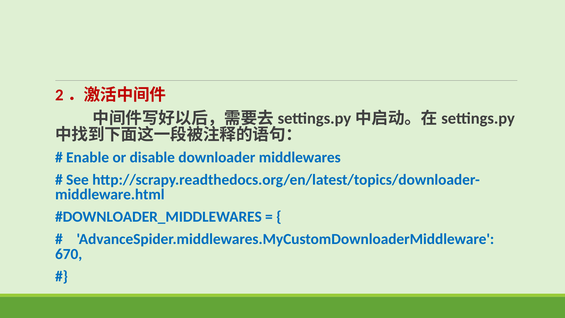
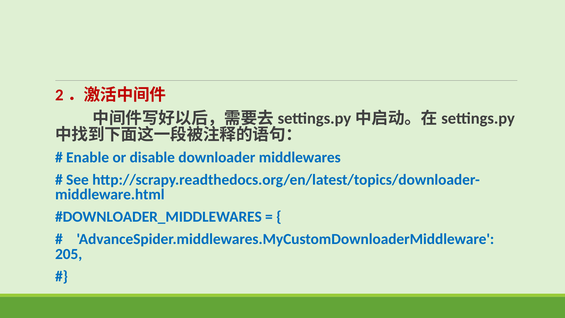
670: 670 -> 205 (69, 254)
